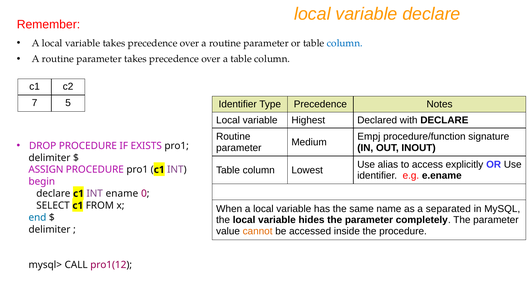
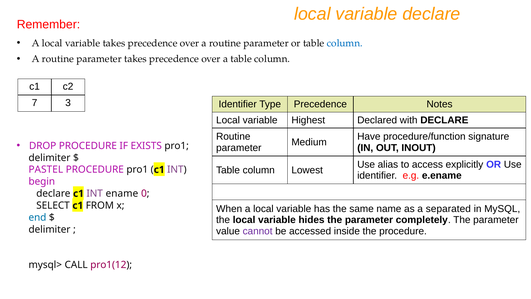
5: 5 -> 3 (68, 103)
Empj: Empj -> Have (369, 136)
ASSIGN: ASSIGN -> PASTEL (46, 169)
cannot colour: orange -> purple (258, 231)
